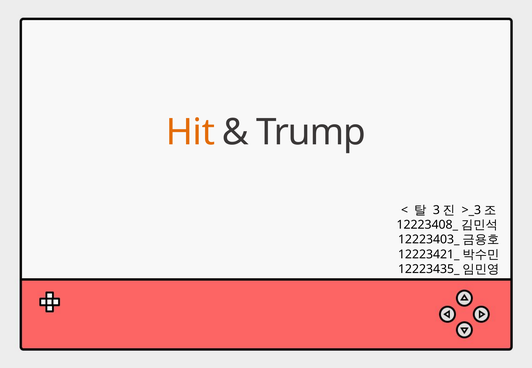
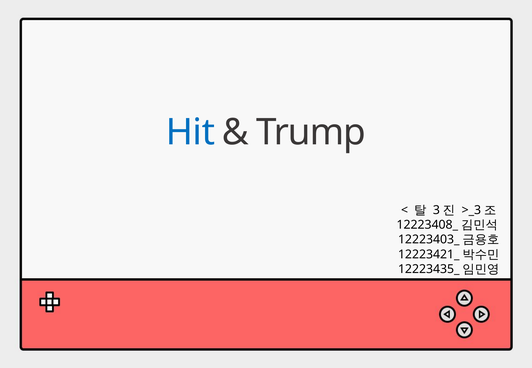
Hit colour: orange -> blue (190, 132)
